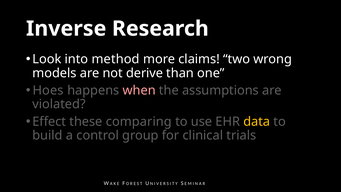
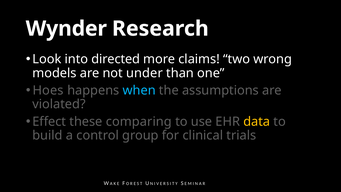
Inverse: Inverse -> Wynder (66, 29)
method: method -> directed (116, 59)
derive: derive -> under (144, 73)
when colour: pink -> light blue (139, 90)
